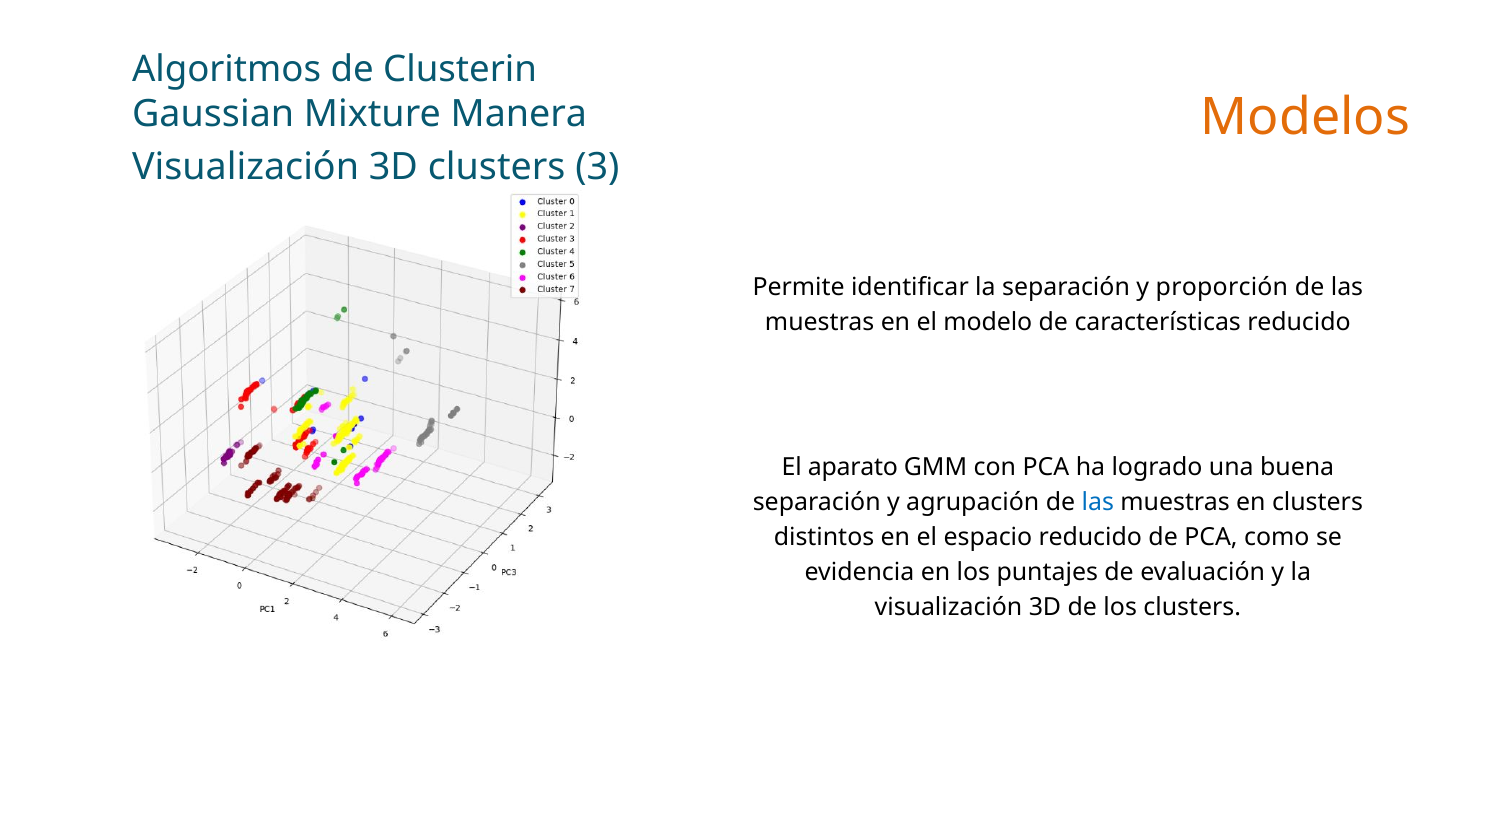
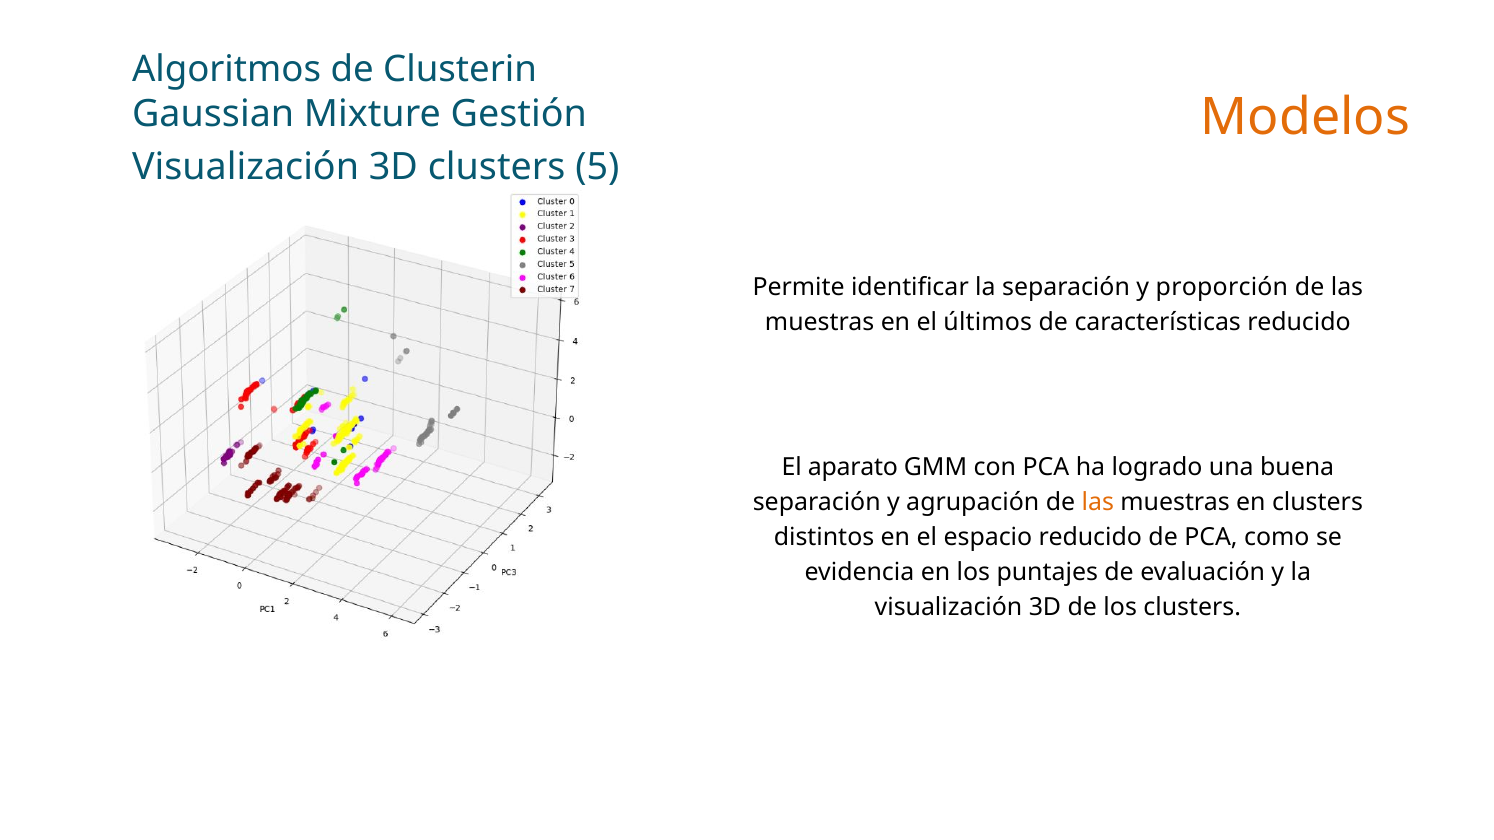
Manera: Manera -> Gestión (519, 115)
3: 3 -> 5 (597, 167)
modelo: modelo -> últimos (988, 323)
las colour: blue -> orange (1098, 503)
